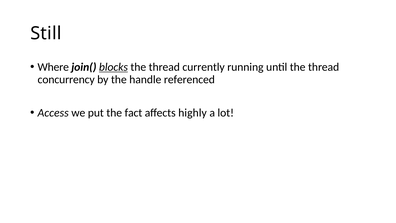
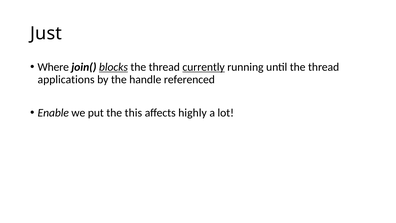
Still: Still -> Just (46, 33)
currently underline: none -> present (204, 67)
concurrency: concurrency -> applications (66, 79)
Access: Access -> Enable (53, 113)
fact: fact -> this (133, 113)
